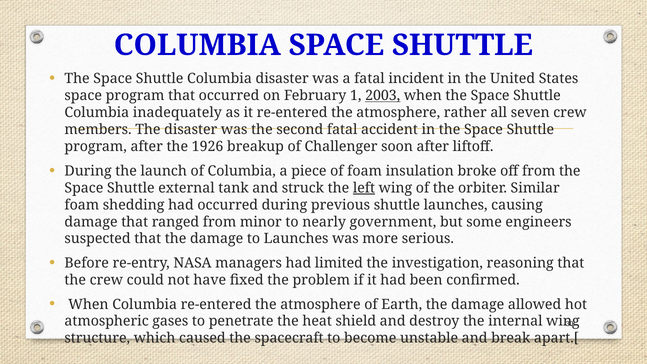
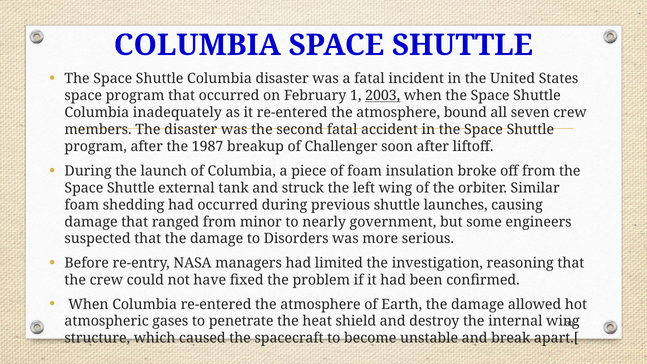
rather: rather -> bound (465, 113)
1926: 1926 -> 1987 (208, 147)
left underline: present -> none (364, 188)
to Launches: Launches -> Disorders (296, 239)
